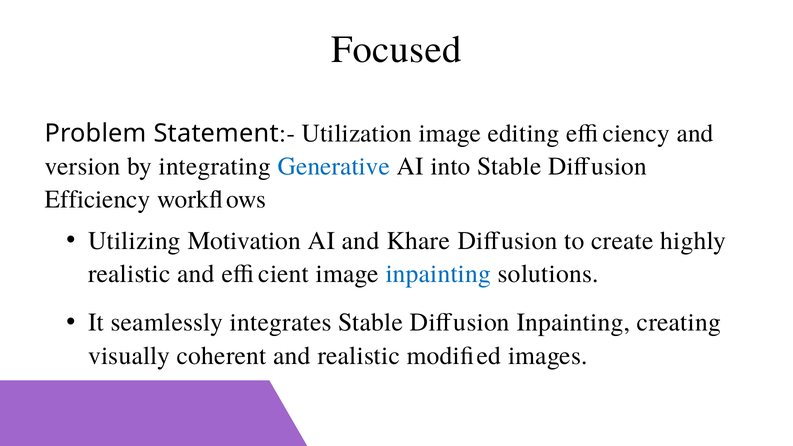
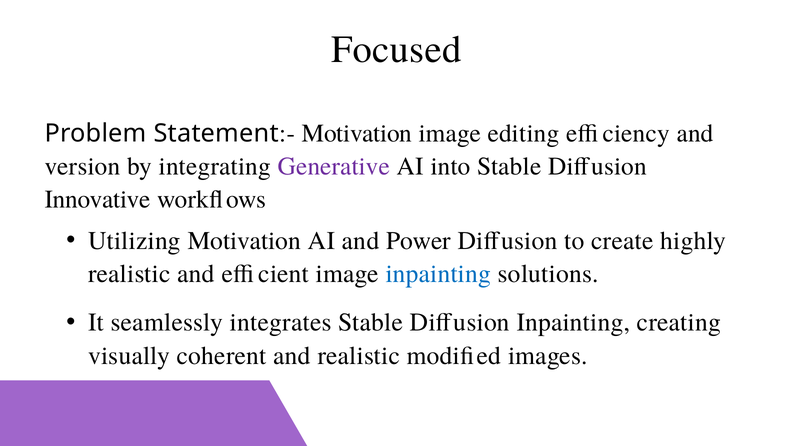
Utilization: Utilization -> Motivation (357, 133)
Generative colour: blue -> purple (334, 166)
Efficiency: Efficiency -> Innovative (98, 199)
Khare: Khare -> Power (419, 241)
